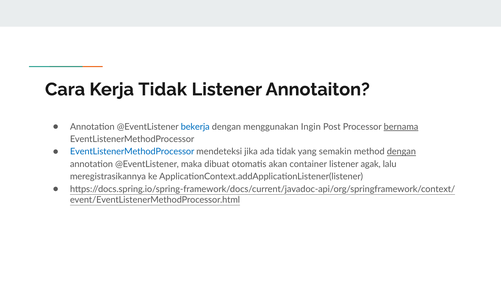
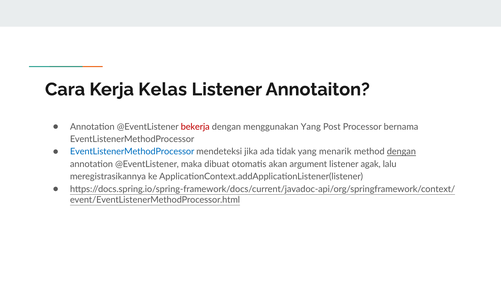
Kerja Tidak: Tidak -> Kelas (163, 89)
bekerja colour: blue -> red (195, 127)
menggunakan Ingin: Ingin -> Yang (311, 127)
bernama underline: present -> none (401, 127)
semakin: semakin -> menarik (335, 152)
container: container -> argument (308, 164)
